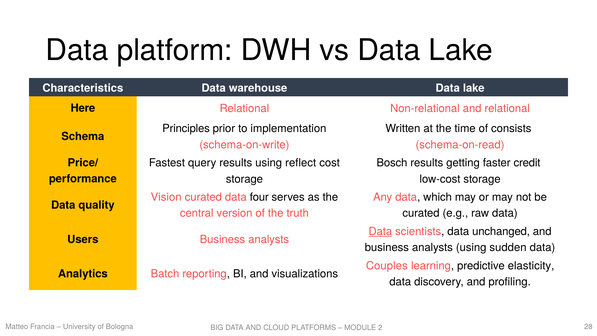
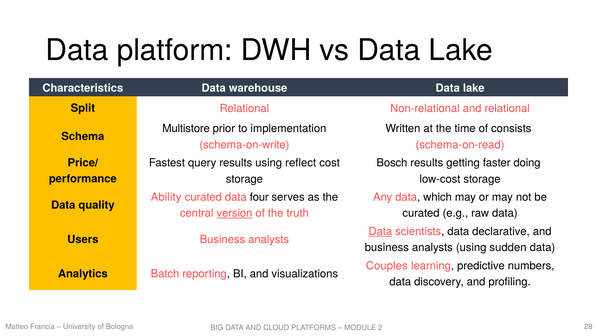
Here: Here -> Split (83, 108)
Principles: Principles -> Multistore (186, 129)
credit: credit -> doing (527, 163)
Vision: Vision -> Ability (166, 197)
version underline: none -> present (234, 213)
unchanged: unchanged -> declarative (501, 231)
elasticity: elasticity -> numbers (531, 266)
